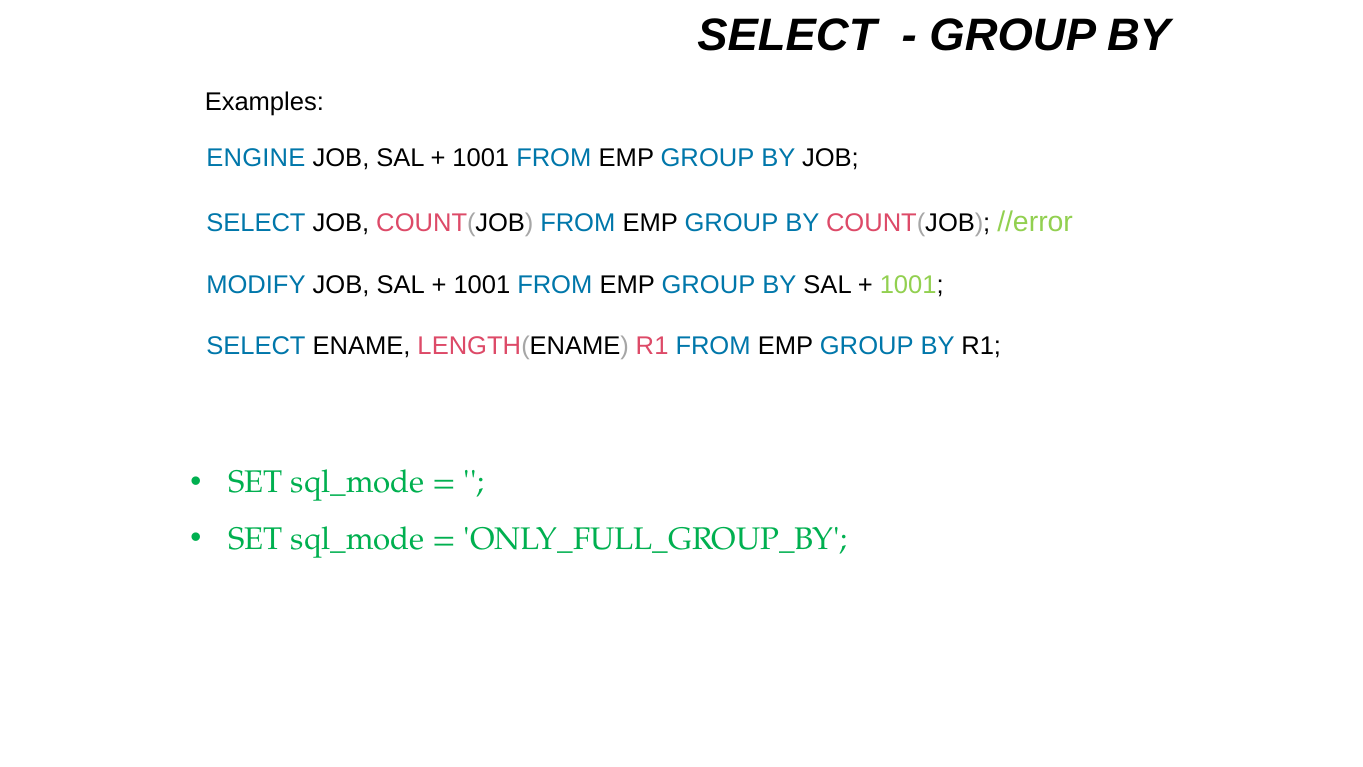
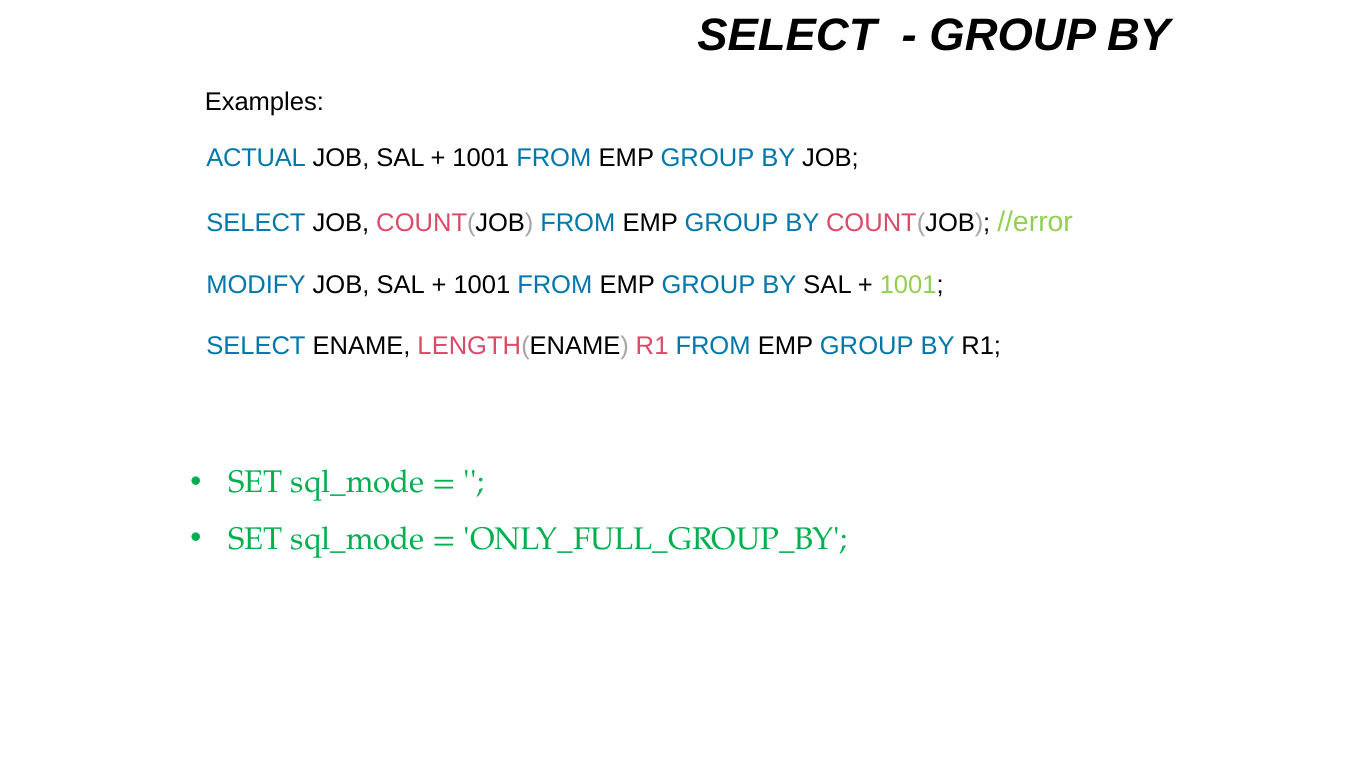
ENGINE: ENGINE -> ACTUAL (256, 158)
